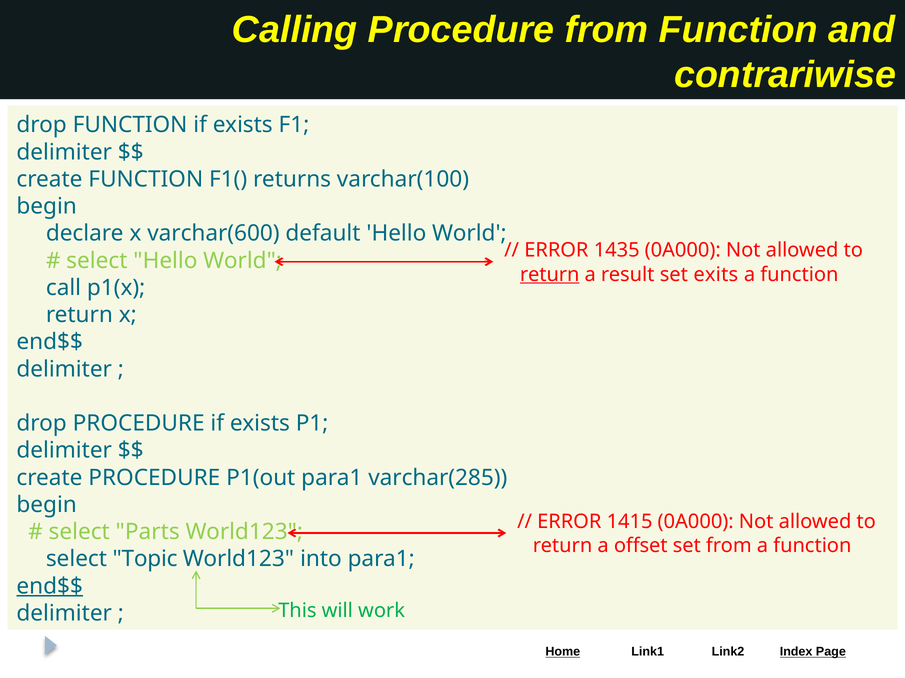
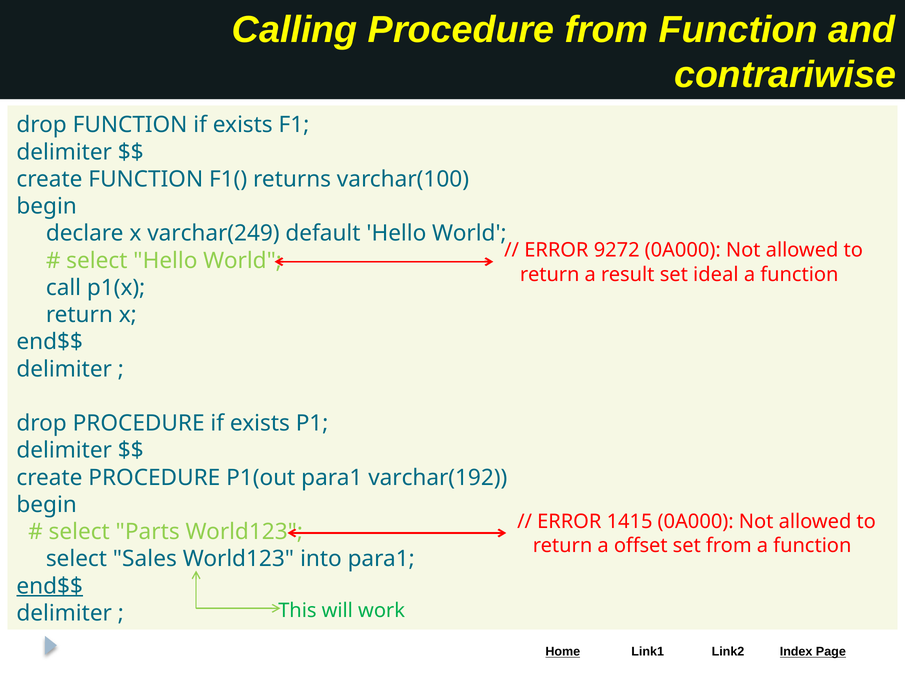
varchar(600: varchar(600 -> varchar(249 (213, 234)
1435: 1435 -> 9272 (617, 251)
return underline: present -> none (550, 275)
exits: exits -> ideal (716, 275)
varchar(285: varchar(285 -> varchar(192 (438, 478)
Topic: Topic -> Sales (145, 560)
